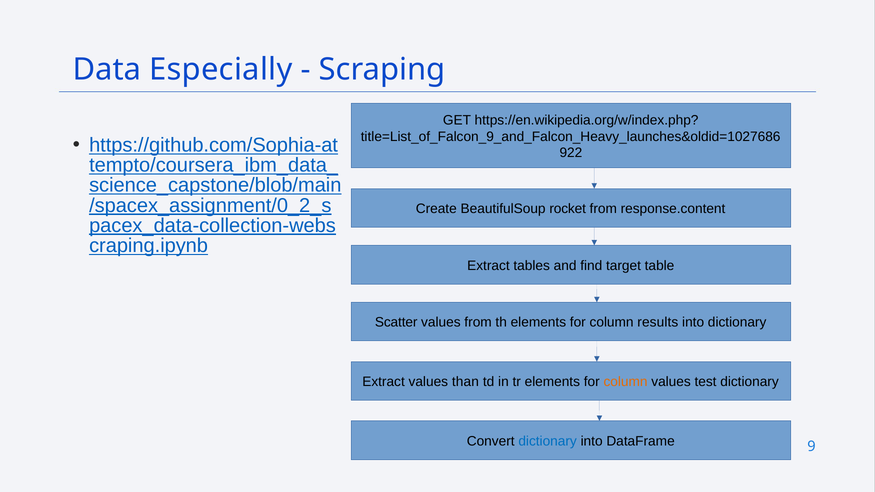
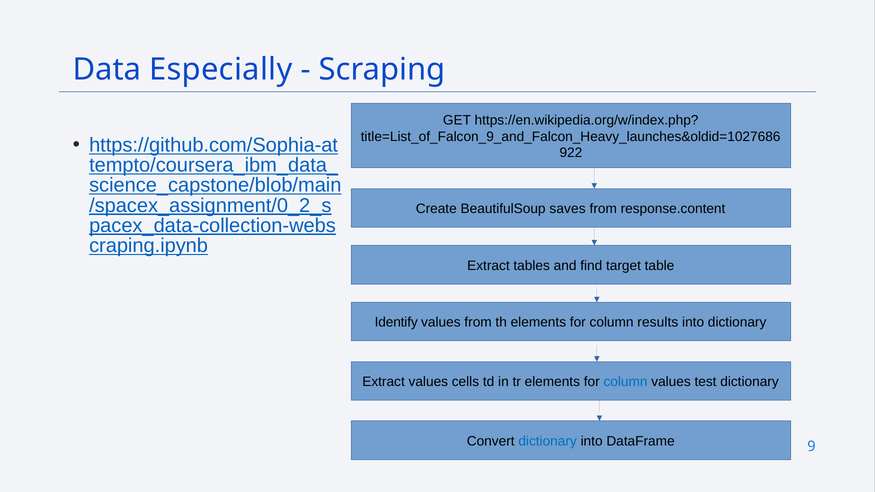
rocket: rocket -> saves (568, 209)
Scatter: Scatter -> Identify (396, 323)
than: than -> cells (465, 382)
column colour: orange -> blue (626, 382)
